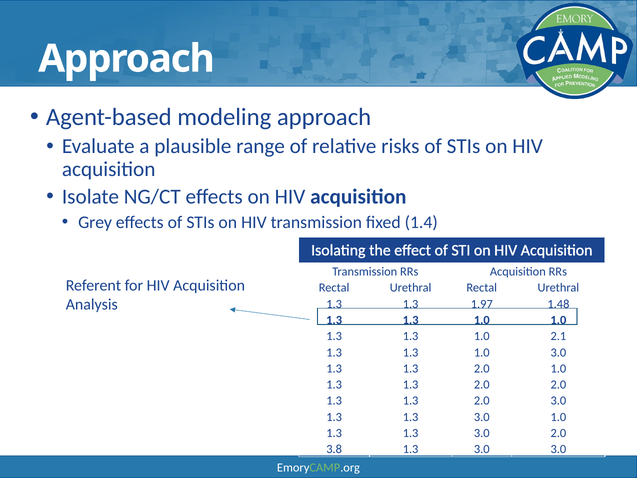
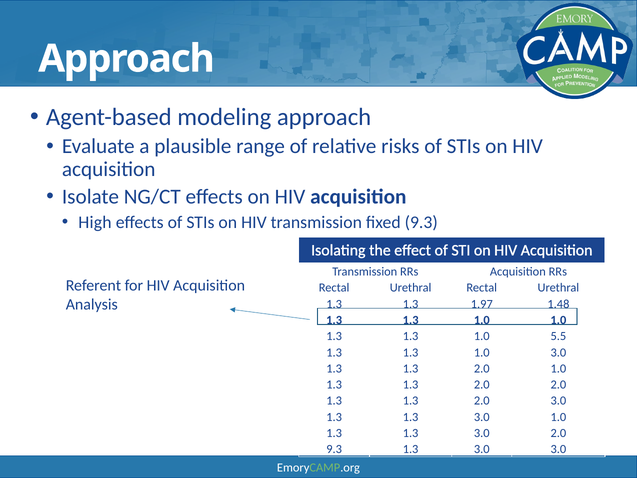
Grey: Grey -> High (95, 222)
fixed 1.4: 1.4 -> 9.3 (421, 222)
2.1: 2.1 -> 5.5 (558, 336)
3.8: 3.8 -> 9.3 (334, 449)
